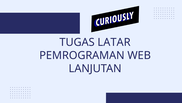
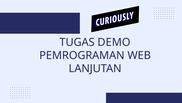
LATAR: LATAR -> DEMO (114, 42)
